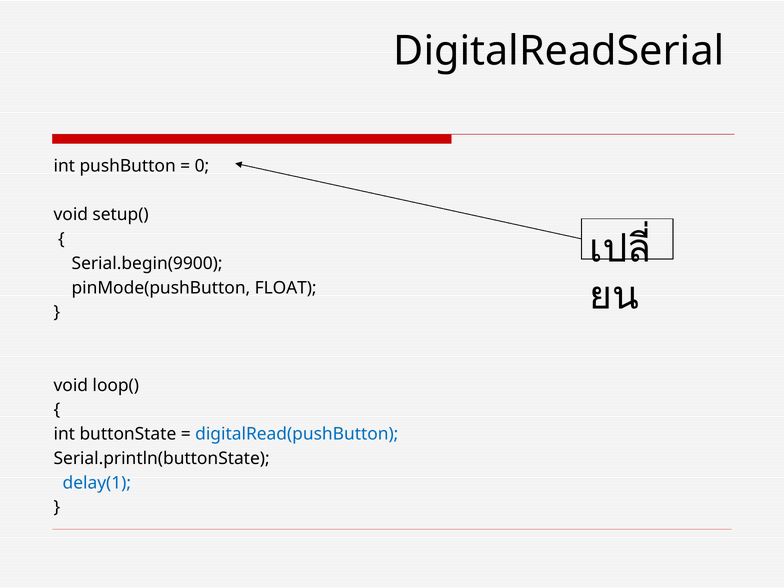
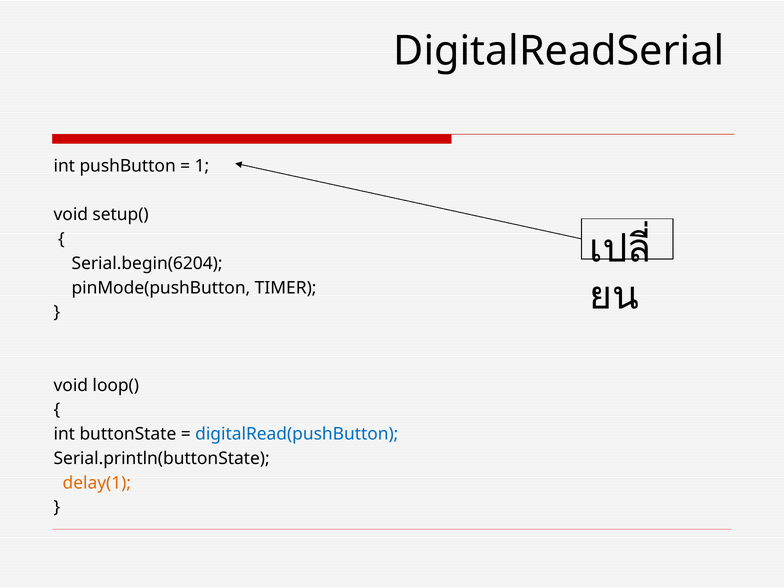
0: 0 -> 1 (202, 166)
Serial.begin(9900: Serial.begin(9900 -> Serial.begin(6204 (147, 263)
FLOAT: FLOAT -> TIMER (286, 288)
delay(1 colour: blue -> orange (97, 483)
